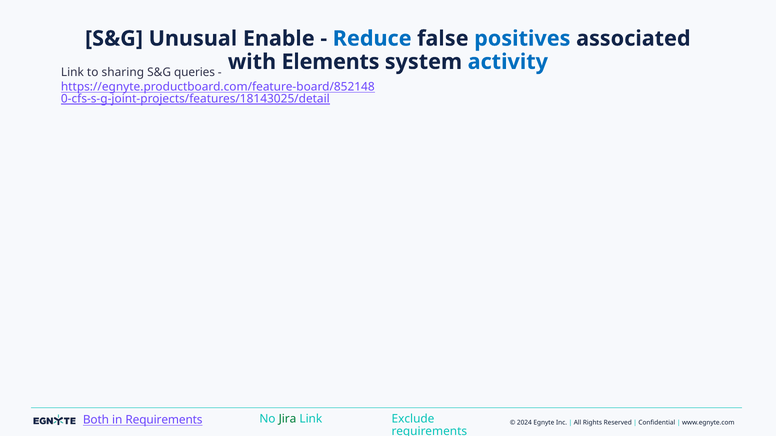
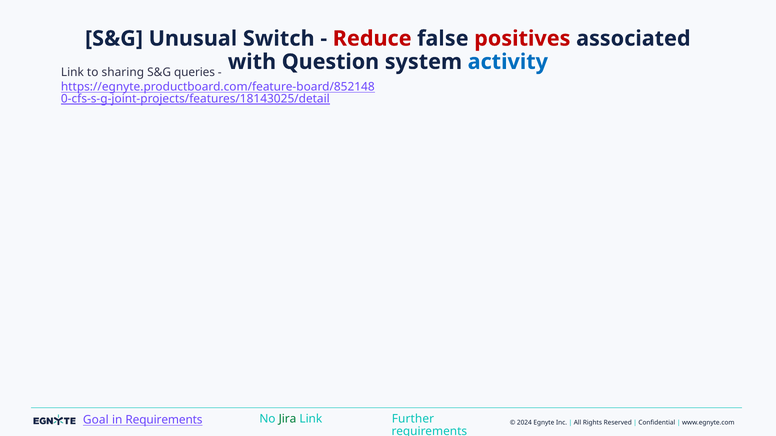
Enable: Enable -> Switch (279, 39)
Reduce colour: blue -> red (372, 39)
positives colour: blue -> red (522, 39)
Elements: Elements -> Question (330, 62)
Both: Both -> Goal (96, 420)
Exclude: Exclude -> Further (413, 419)
